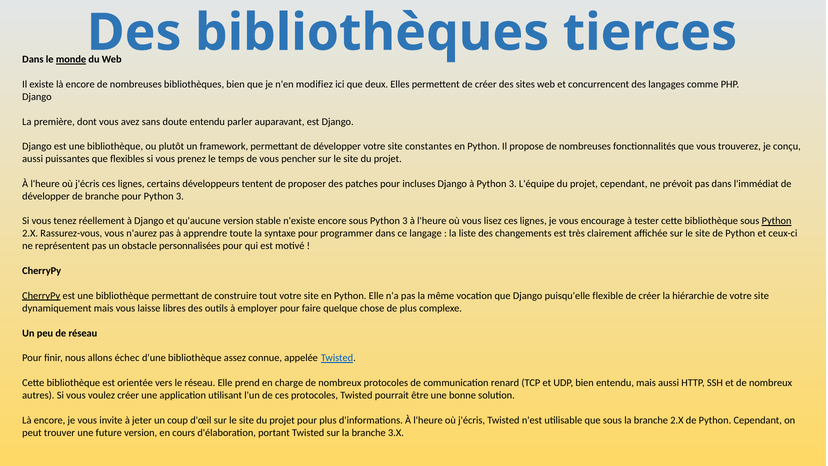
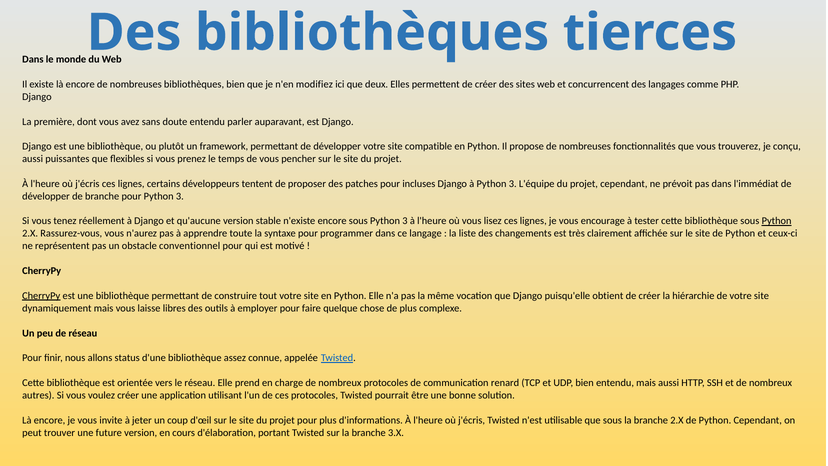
monde underline: present -> none (71, 59)
constantes: constantes -> compatible (429, 146)
personnalisées: personnalisées -> conventionnel (190, 246)
flexible: flexible -> obtient (608, 295)
échec: échec -> status (127, 358)
